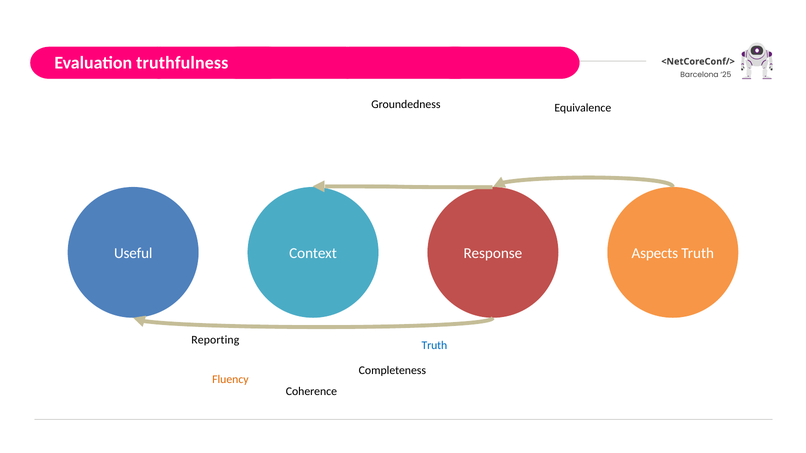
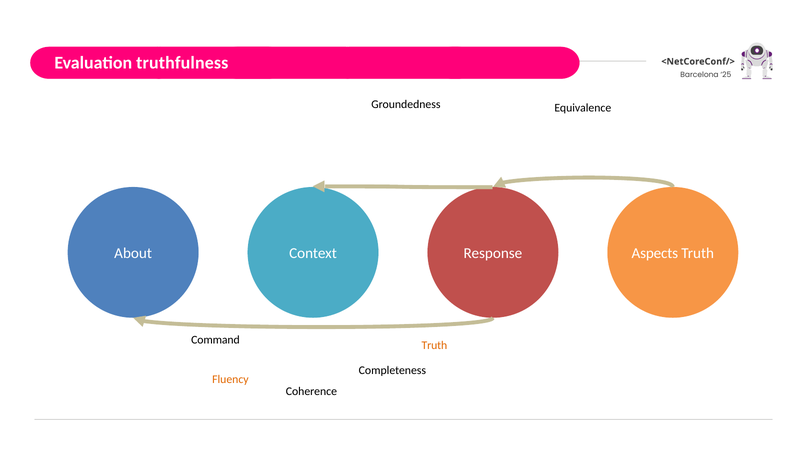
Useful: Useful -> About (133, 254)
Reporting: Reporting -> Command (215, 340)
Truth colour: blue -> orange (434, 345)
